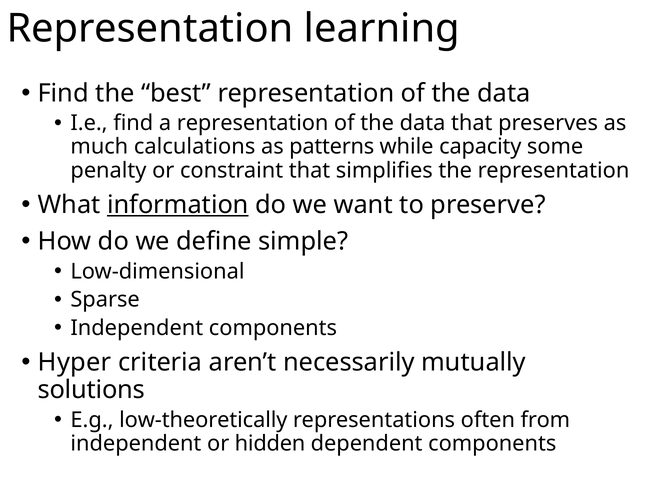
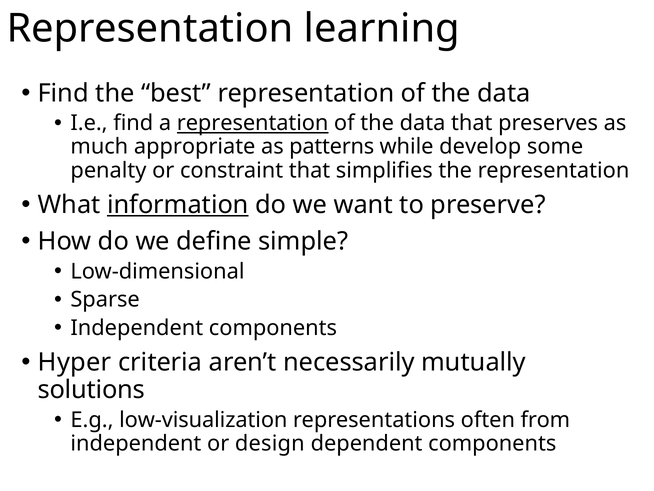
representation underline: none -> present (253, 123)
calculations: calculations -> appropriate (195, 147)
capacity: capacity -> develop (480, 147)
low-theoretically: low-theoretically -> low-visualization (203, 420)
hidden: hidden -> design (270, 443)
